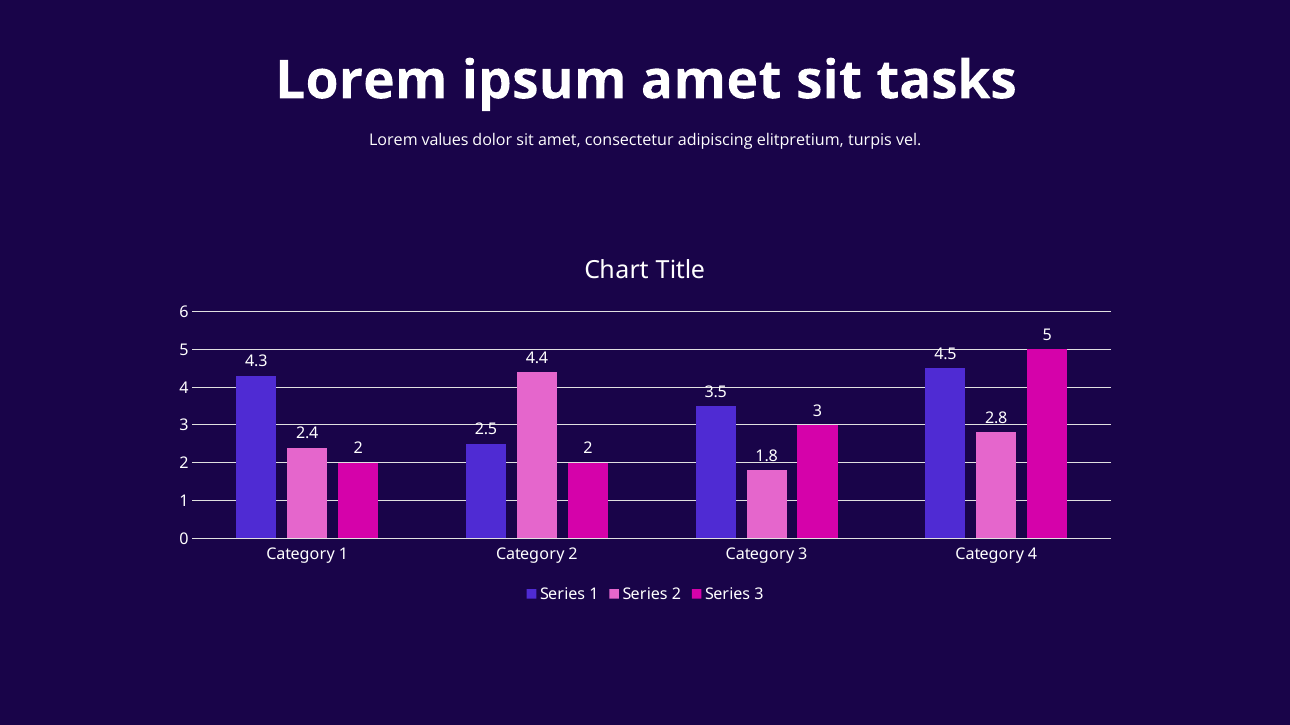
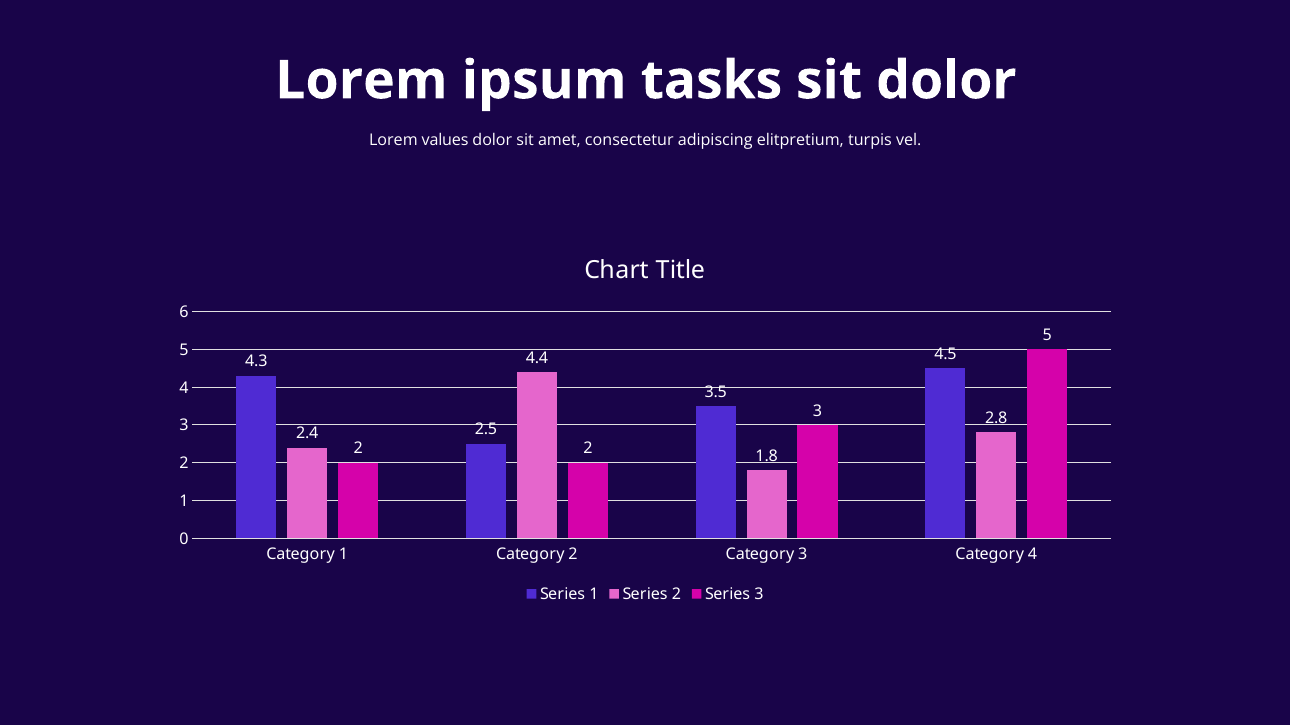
ipsum amet: amet -> tasks (711, 81)
sit tasks: tasks -> dolor (946, 81)
